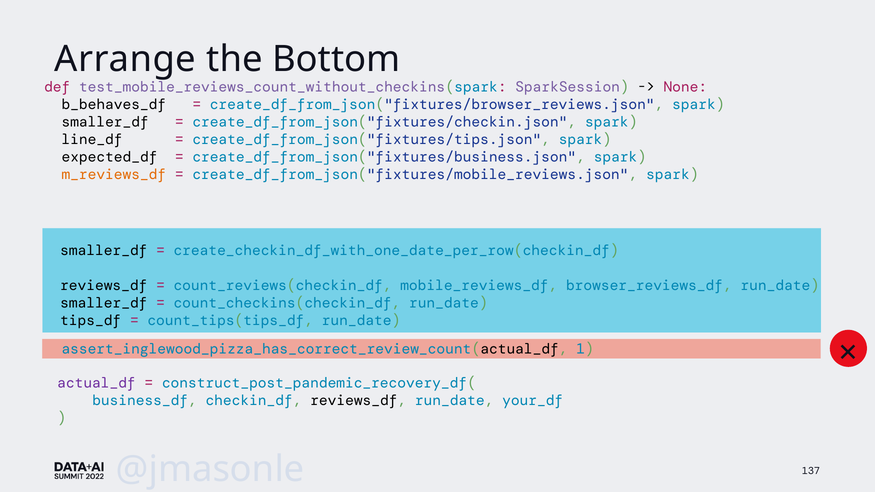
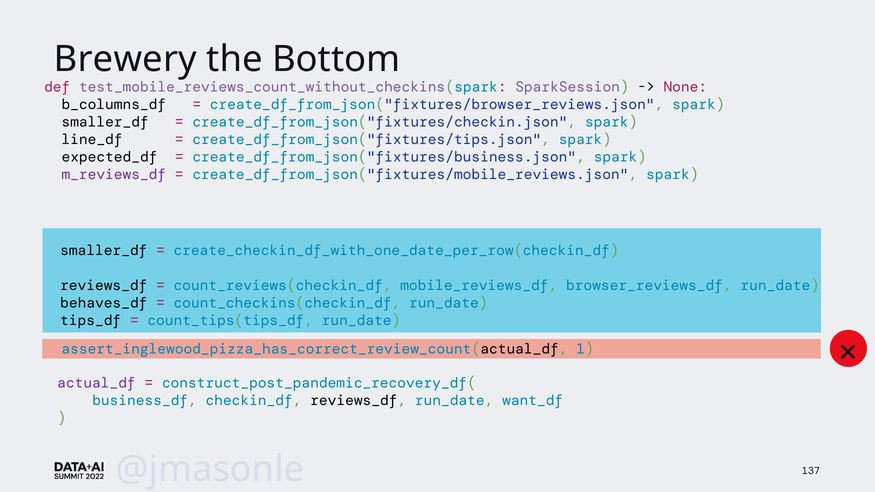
Arrange: Arrange -> Brewery (125, 59)
b_behaves_df: b_behaves_df -> b_columns_df (114, 105)
m_reviews_df colour: orange -> purple (114, 175)
smaller_df: smaller_df -> behaves_df (104, 303)
your_df: your_df -> want_df (533, 401)
